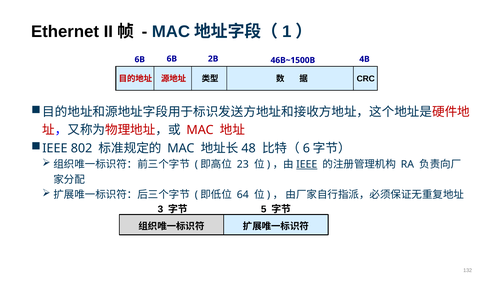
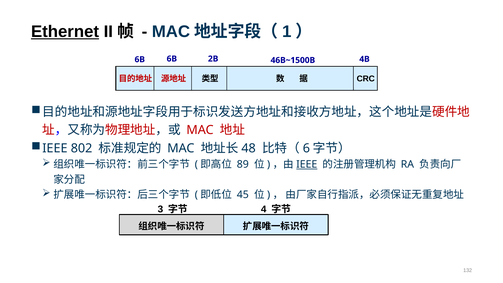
Ethernet underline: none -> present (65, 32)
23: 23 -> 89 (243, 164)
64: 64 -> 45 (243, 195)
5: 5 -> 4 (264, 209)
